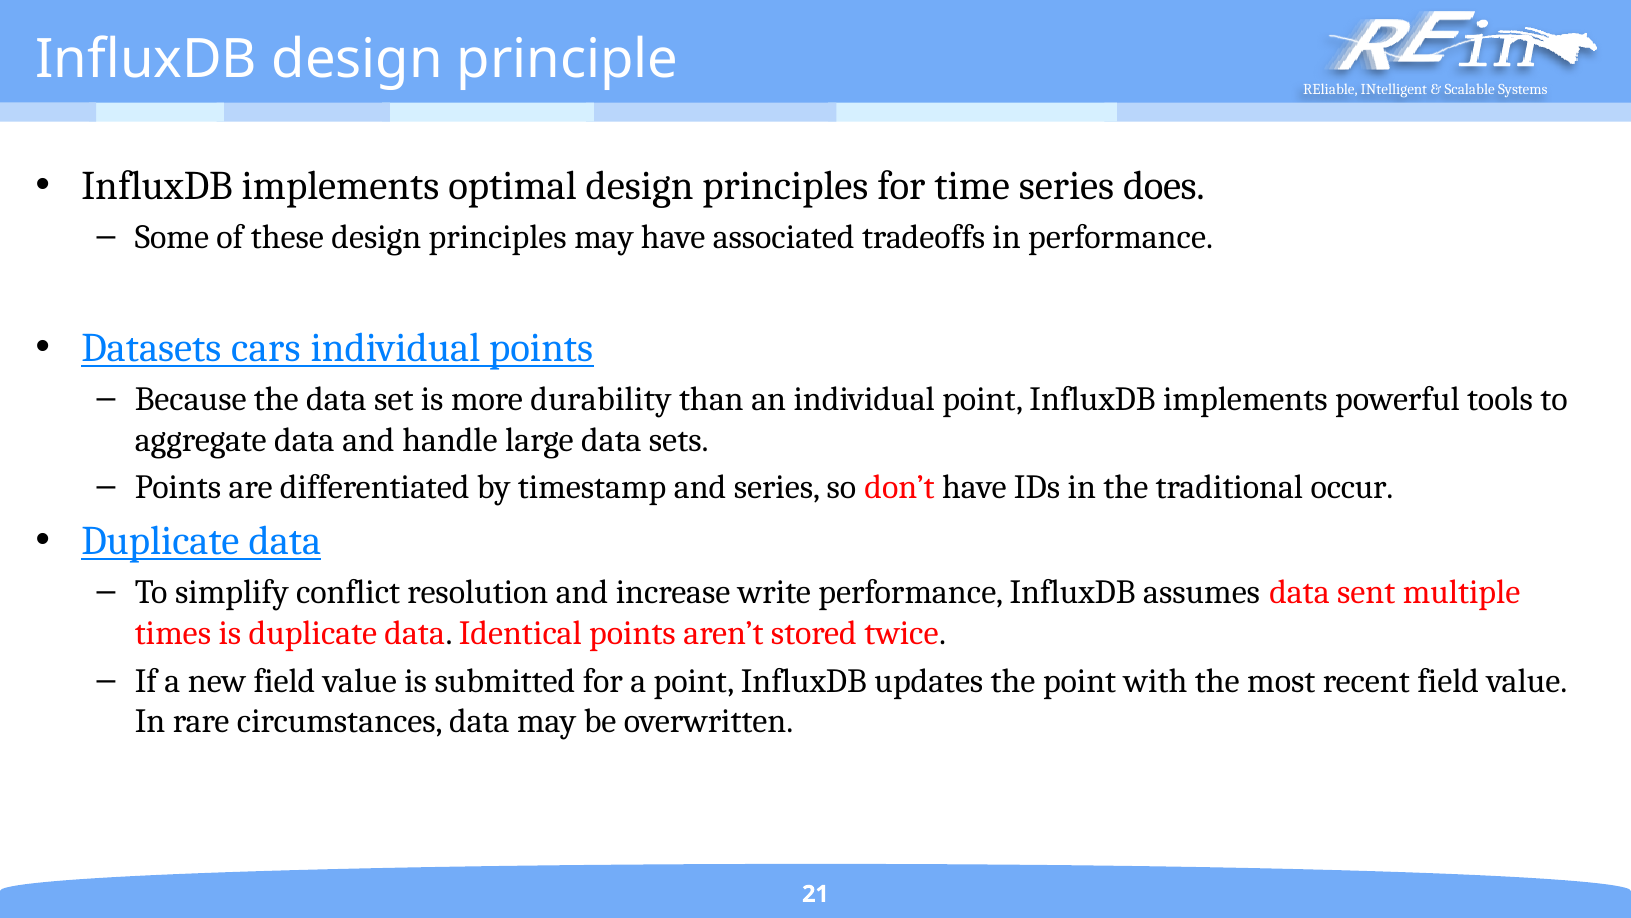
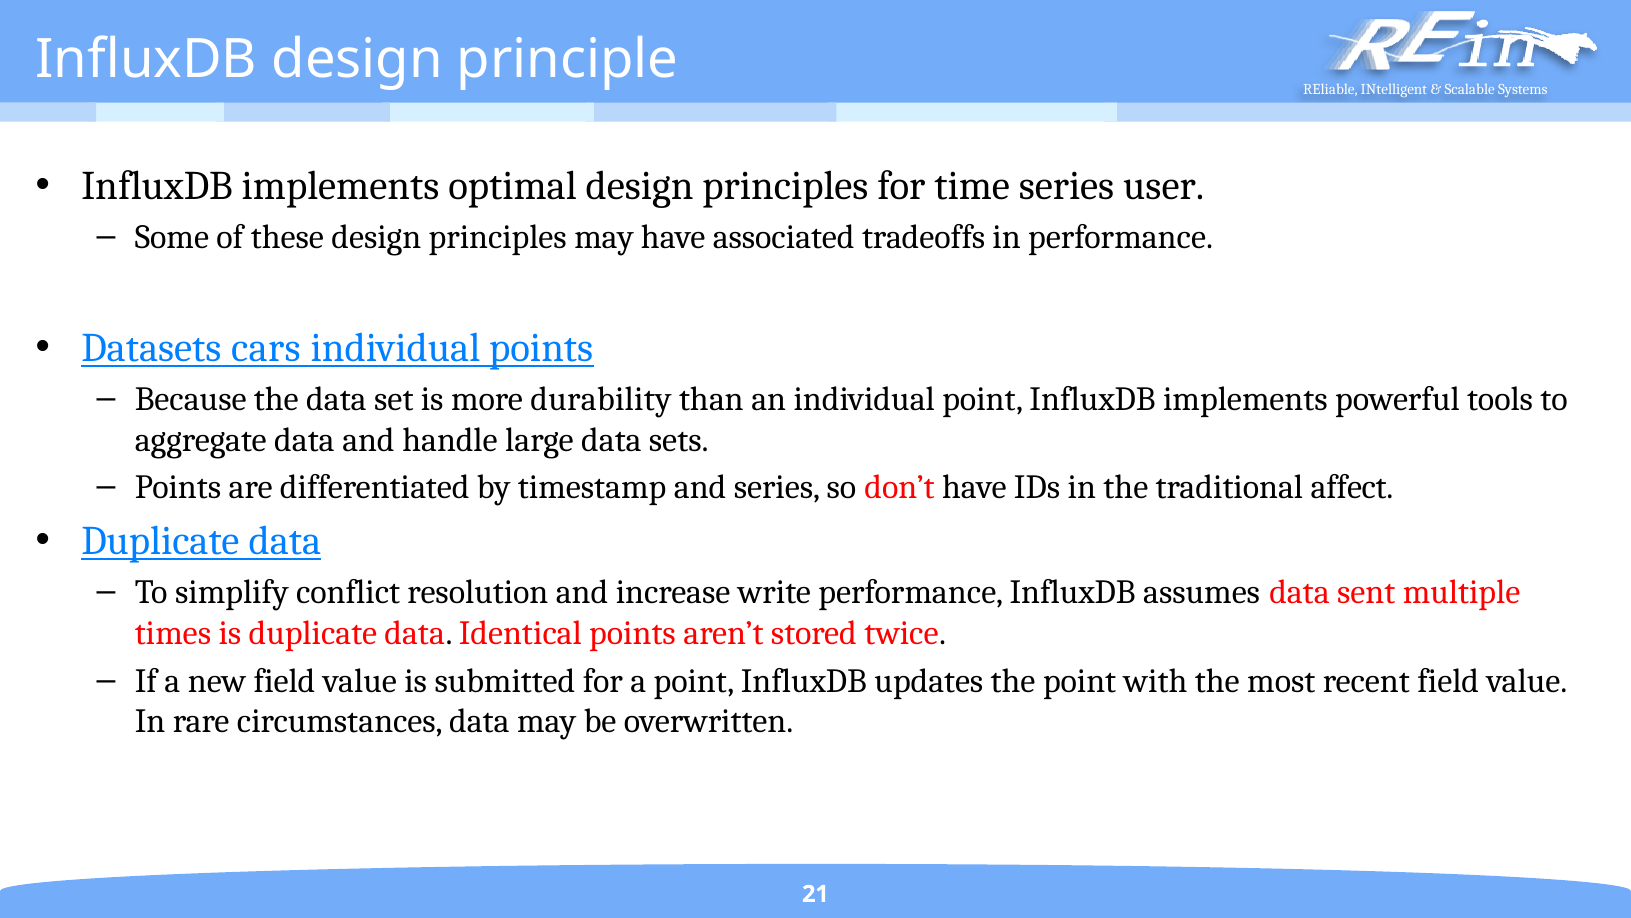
does: does -> user (1164, 186)
occur: occur -> affect (1352, 487)
